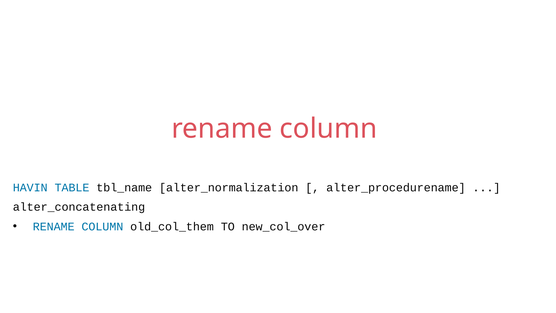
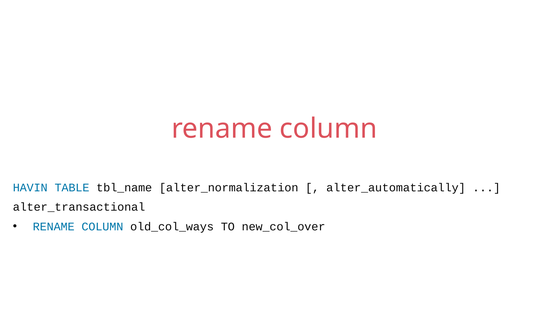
alter_procedurename: alter_procedurename -> alter_automatically (396, 187)
alter_concatenating: alter_concatenating -> alter_transactional (79, 207)
old_col_them: old_col_them -> old_col_ways (172, 226)
